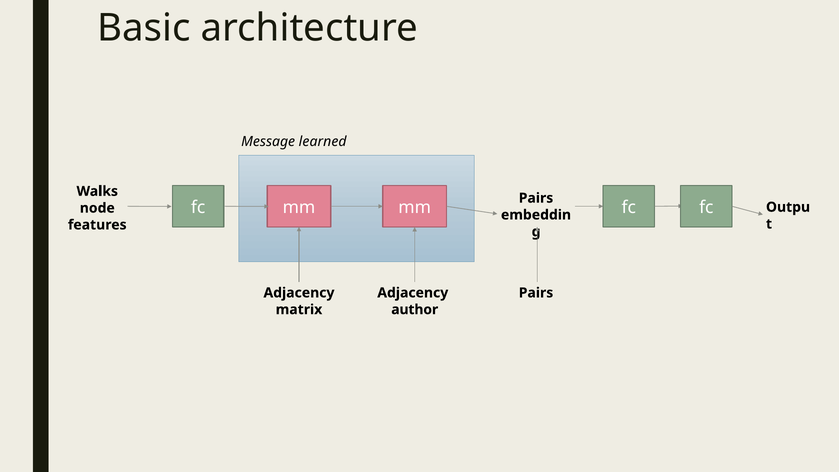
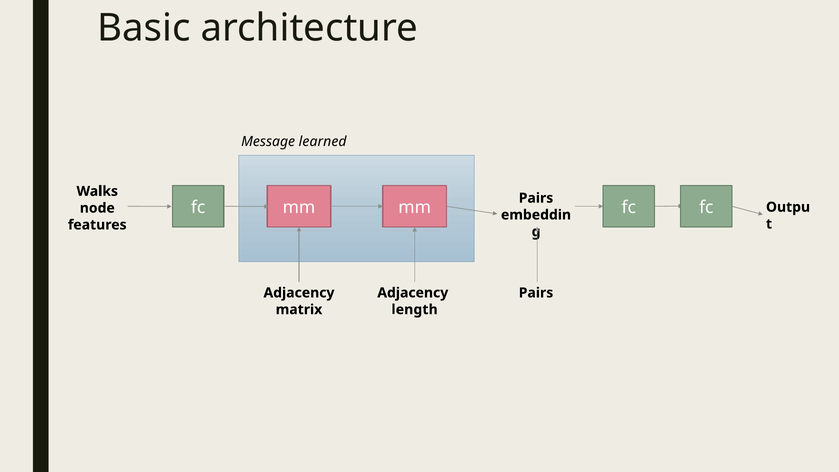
author: author -> length (415, 310)
